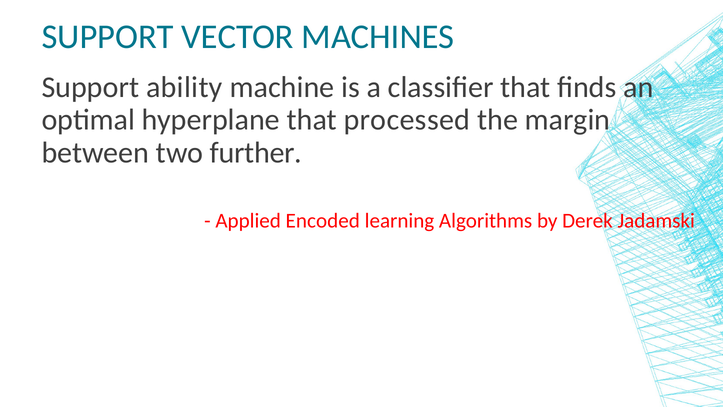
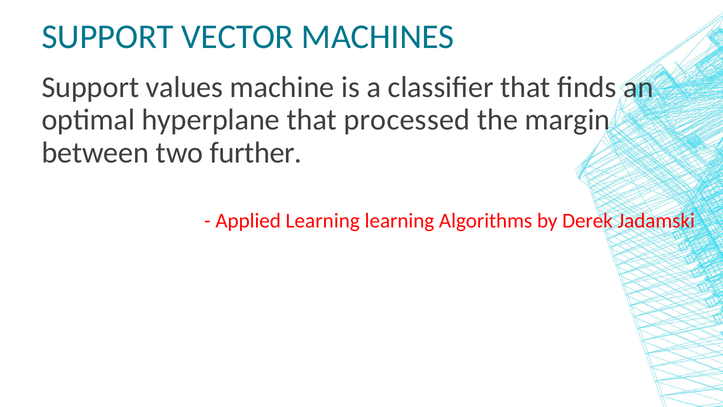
ability: ability -> values (185, 87)
Applied Encoded: Encoded -> Learning (323, 220)
